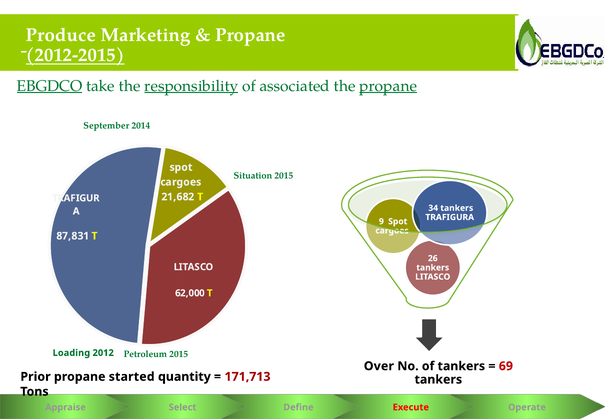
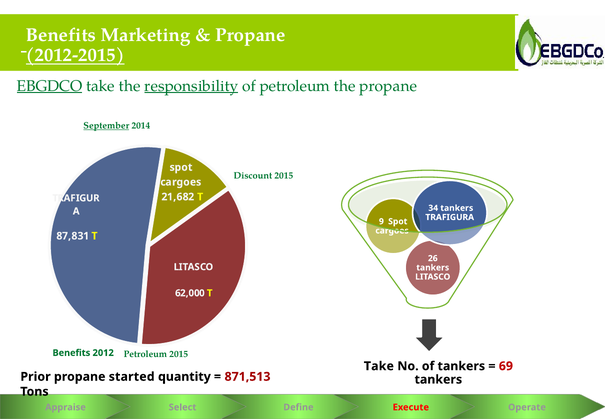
Produce: Produce -> Benefits (61, 35)
of associated: associated -> petroleum (295, 86)
propane underline: present -> none (388, 86)
September underline: none -> present (106, 126)
Situation: Situation -> Discount (253, 176)
Loading: Loading -> Benefits (71, 353)
Over: Over -> Take (379, 366)
171,713: 171,713 -> 871,513 (248, 377)
